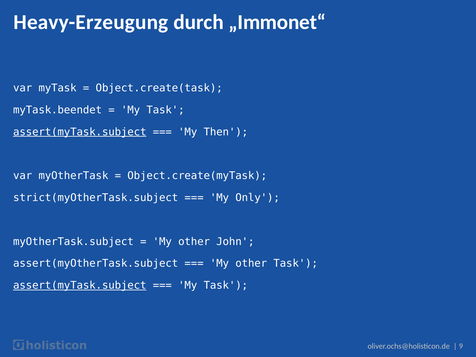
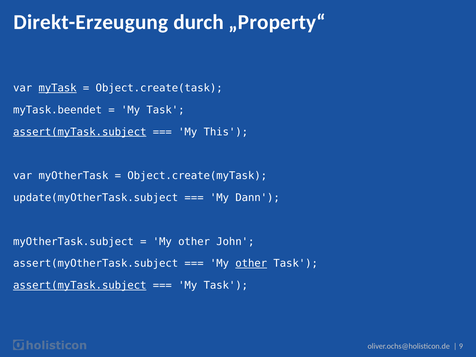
Heavy-Erzeugung: Heavy-Erzeugung -> Direkt-Erzeugung (91, 22)
„Immonet“: „Immonet“ -> „Property“ (277, 22)
myTask underline: none -> present (58, 88)
Then: Then -> This (226, 132)
strict(myOtherTask.subject: strict(myOtherTask.subject -> update(myOtherTask.subject (96, 198)
Only: Only -> Dann (258, 198)
other underline: none -> present (251, 263)
